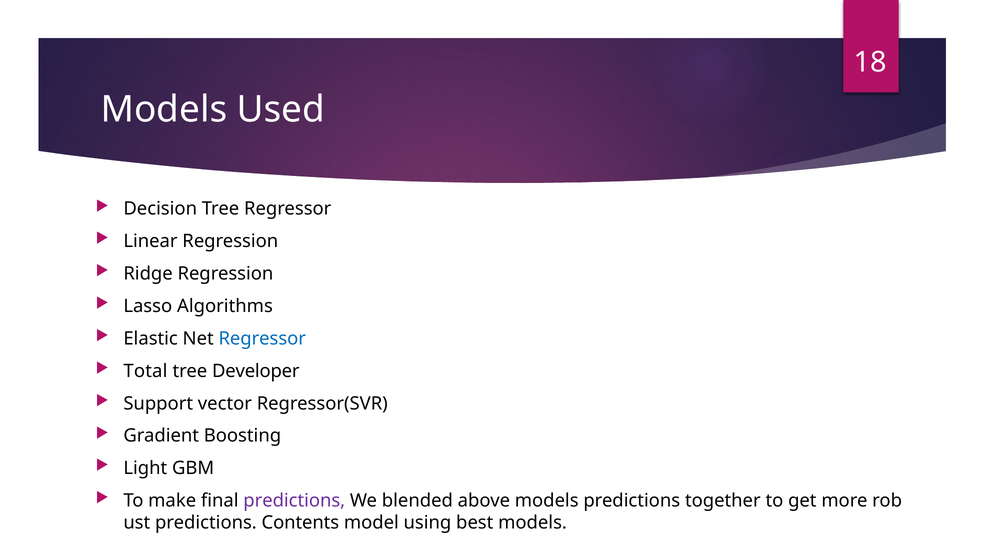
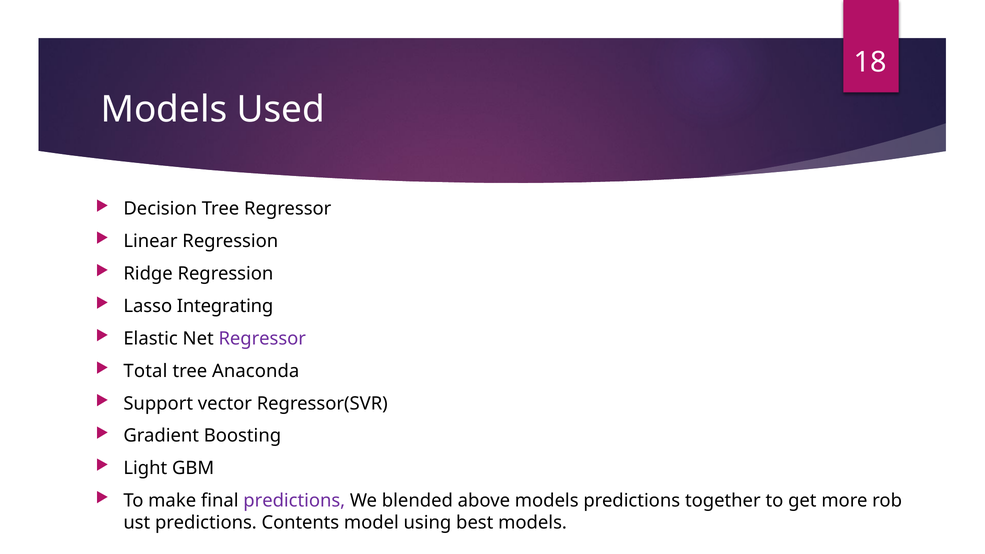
Algorithms: Algorithms -> Integrating (225, 306)
Regressor colour: blue -> purple (262, 339)
Developer: Developer -> Anaconda (256, 371)
